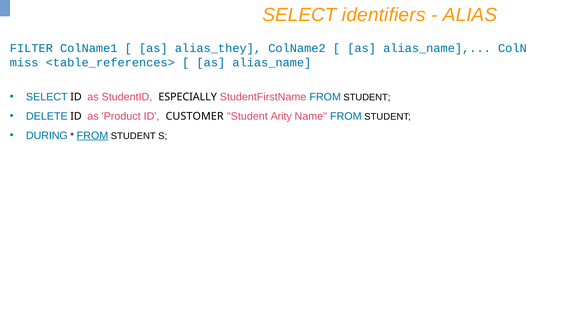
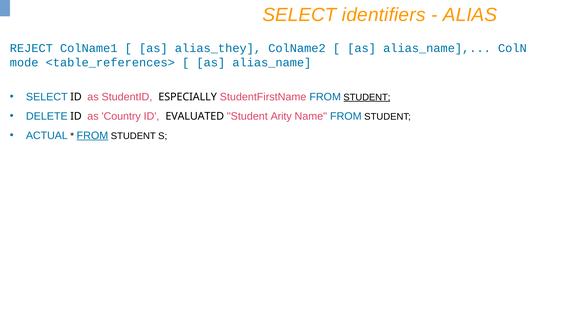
FILTER: FILTER -> REJECT (31, 48)
miss: miss -> mode (24, 62)
STUDENT underline: none -> present (367, 97)
Product: Product -> Country (121, 116)
CUSTOMER: CUSTOMER -> EVALUATED (195, 116)
DURING: DURING -> ACTUAL (47, 136)
